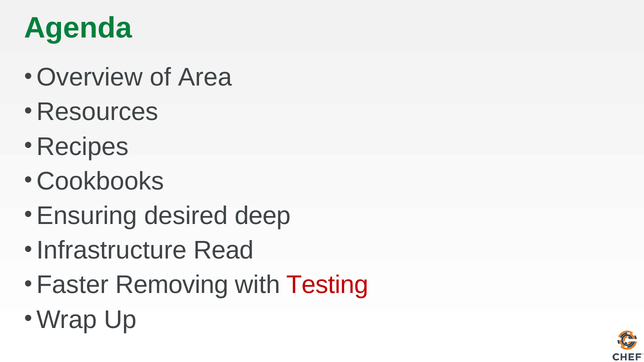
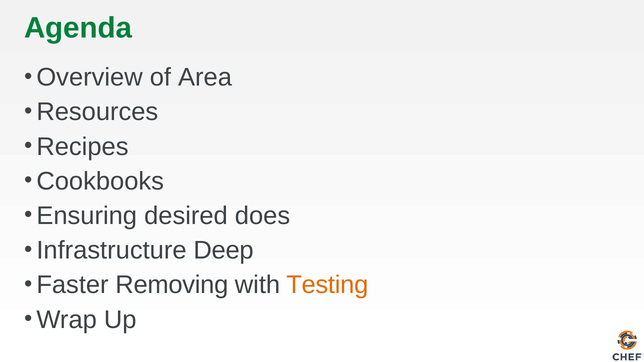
deep: deep -> does (263, 216)
Read: Read -> Deep (224, 251)
Testing colour: red -> orange (327, 285)
